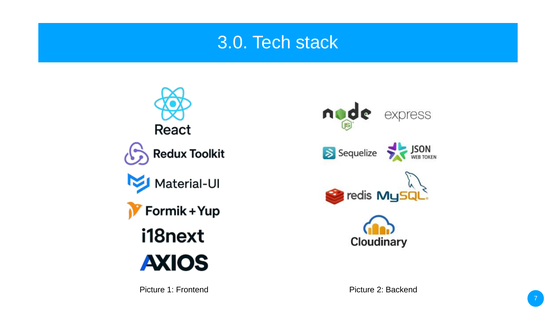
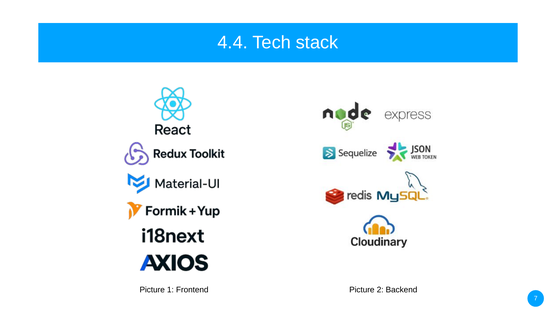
3.0: 3.0 -> 4.4 (233, 42)
